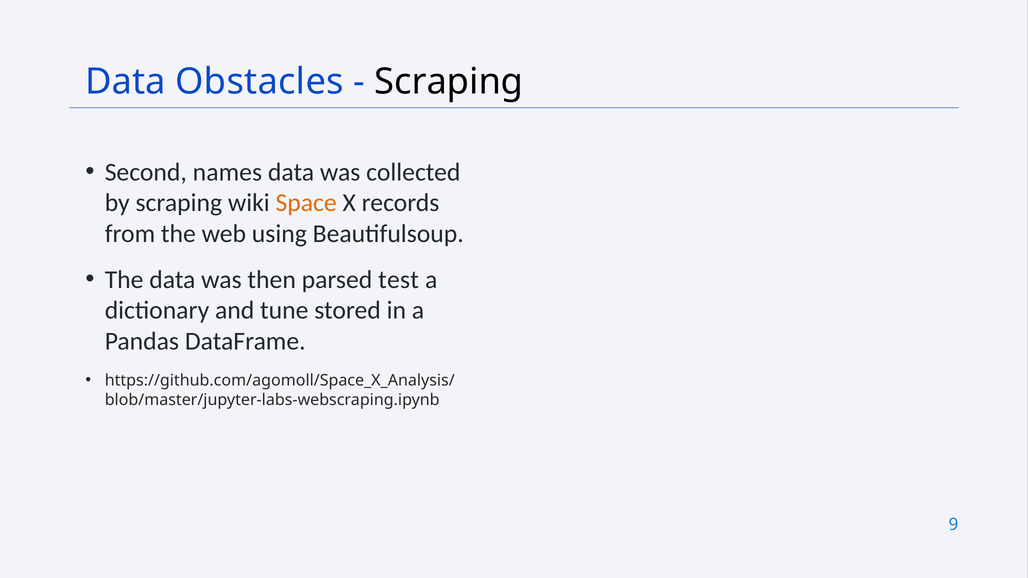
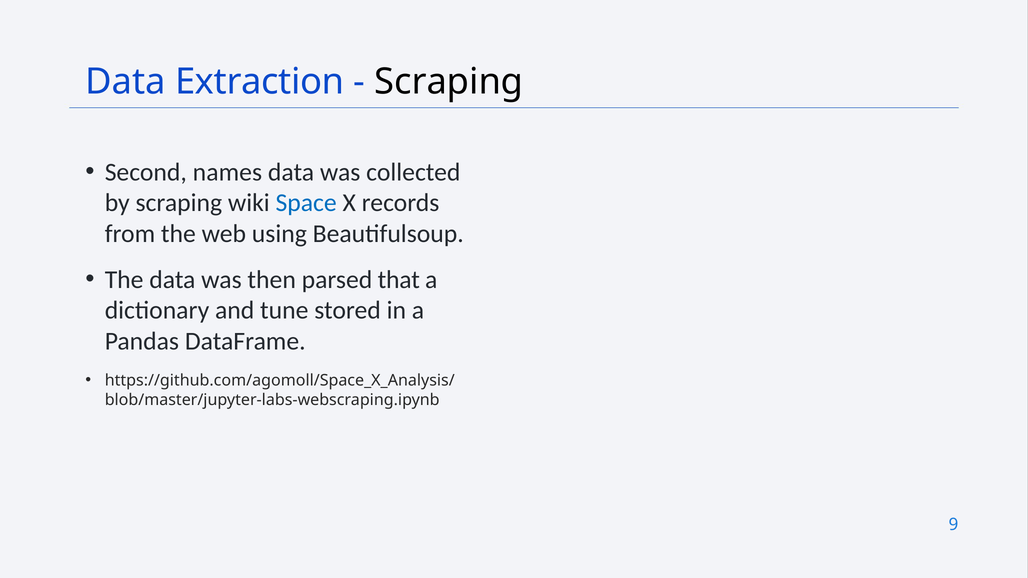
Obstacles: Obstacles -> Extraction (260, 82)
Space colour: orange -> blue (306, 203)
test: test -> that (399, 280)
